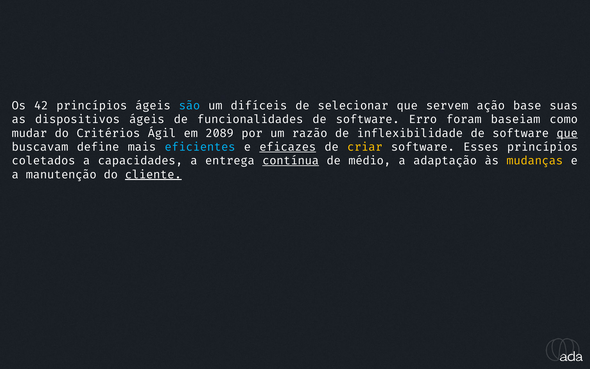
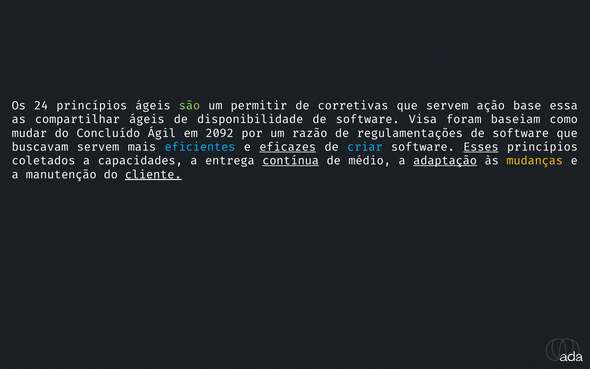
42: 42 -> 24 (41, 106)
são colour: light blue -> light green (190, 106)
difíceis: difíceis -> permitir (259, 106)
selecionar: selecionar -> corretivas (353, 106)
suas: suas -> essa (564, 106)
dispositivos: dispositivos -> compartilhar (78, 119)
funcionalidades: funcionalidades -> disponibilidade (250, 119)
Erro: Erro -> Visa (423, 119)
Critérios: Critérios -> Concluído (108, 133)
2089: 2089 -> 2092 (220, 133)
inflexibilidade: inflexibilidade -> regulamentações (410, 133)
que underline: present -> none (567, 133)
buscavam define: define -> servem (98, 147)
criar colour: yellow -> light blue (365, 147)
Esses underline: none -> present (481, 147)
adaptação underline: none -> present (445, 161)
